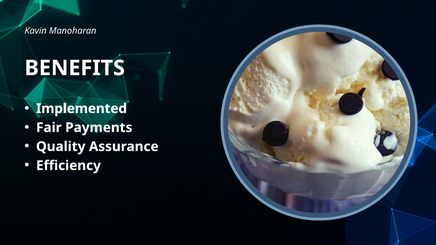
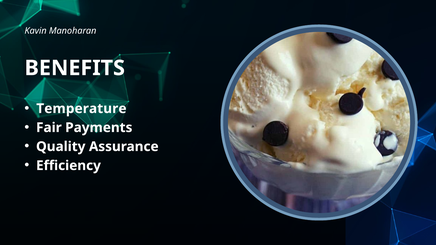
Implemented: Implemented -> Temperature (81, 109)
